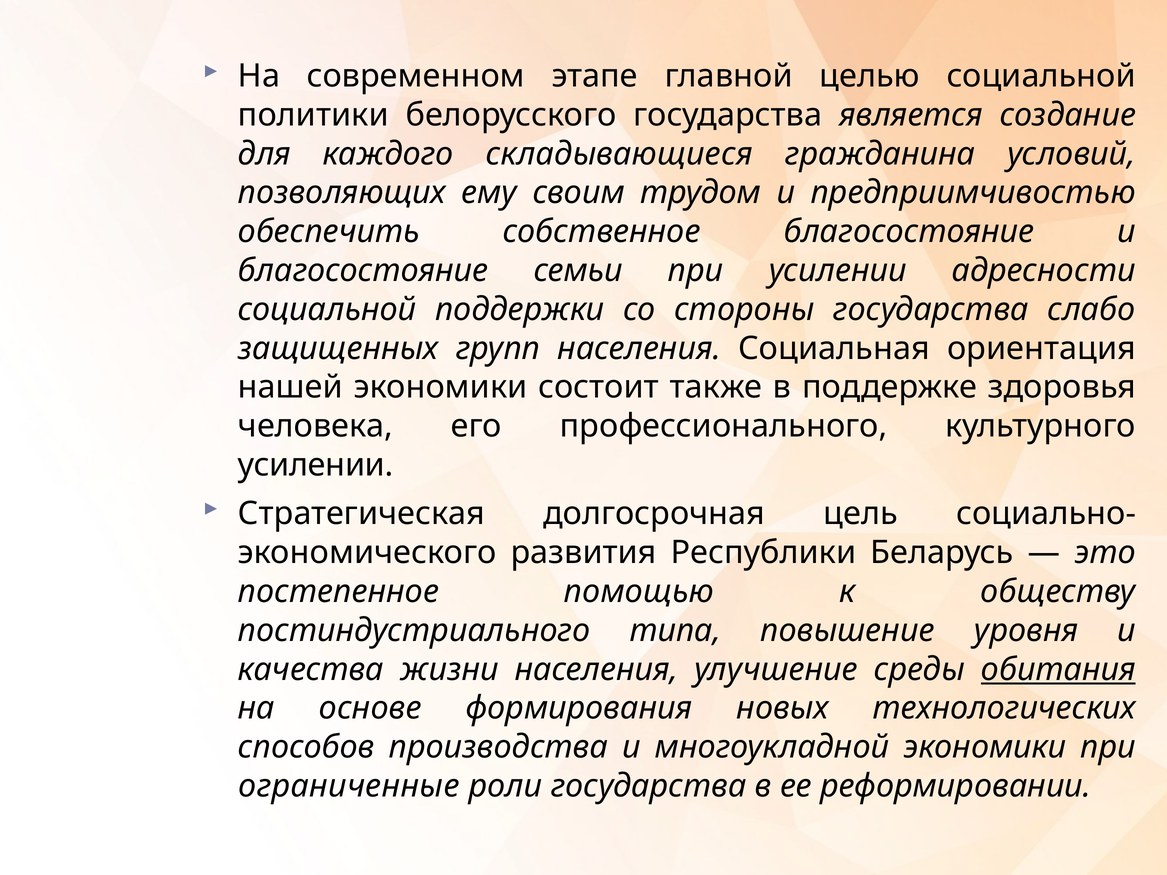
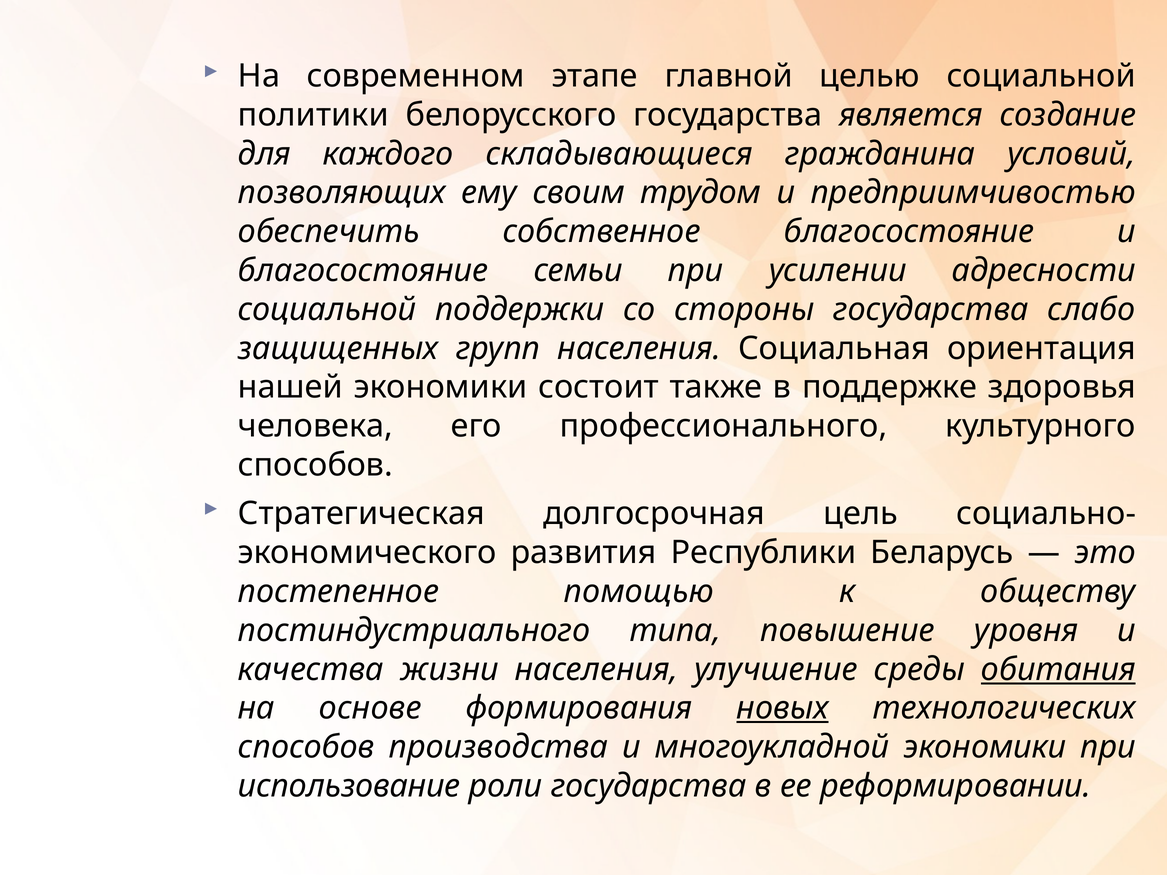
усилении: усилении -> способов (315, 465)
новых underline: none -> present (783, 708)
ограниченные: ограниченные -> использование (349, 786)
